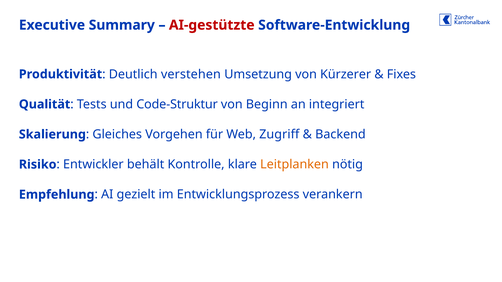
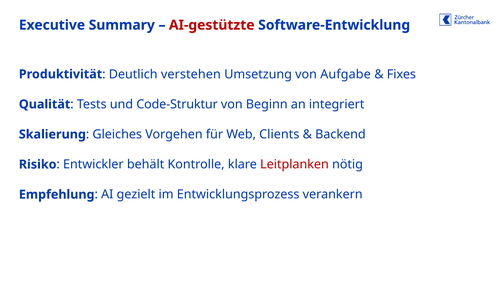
Kürzerer: Kürzerer -> Aufgabe (346, 74)
Zugriff: Zugriff -> Clients (279, 135)
Leitplanken colour: orange -> red (294, 165)
